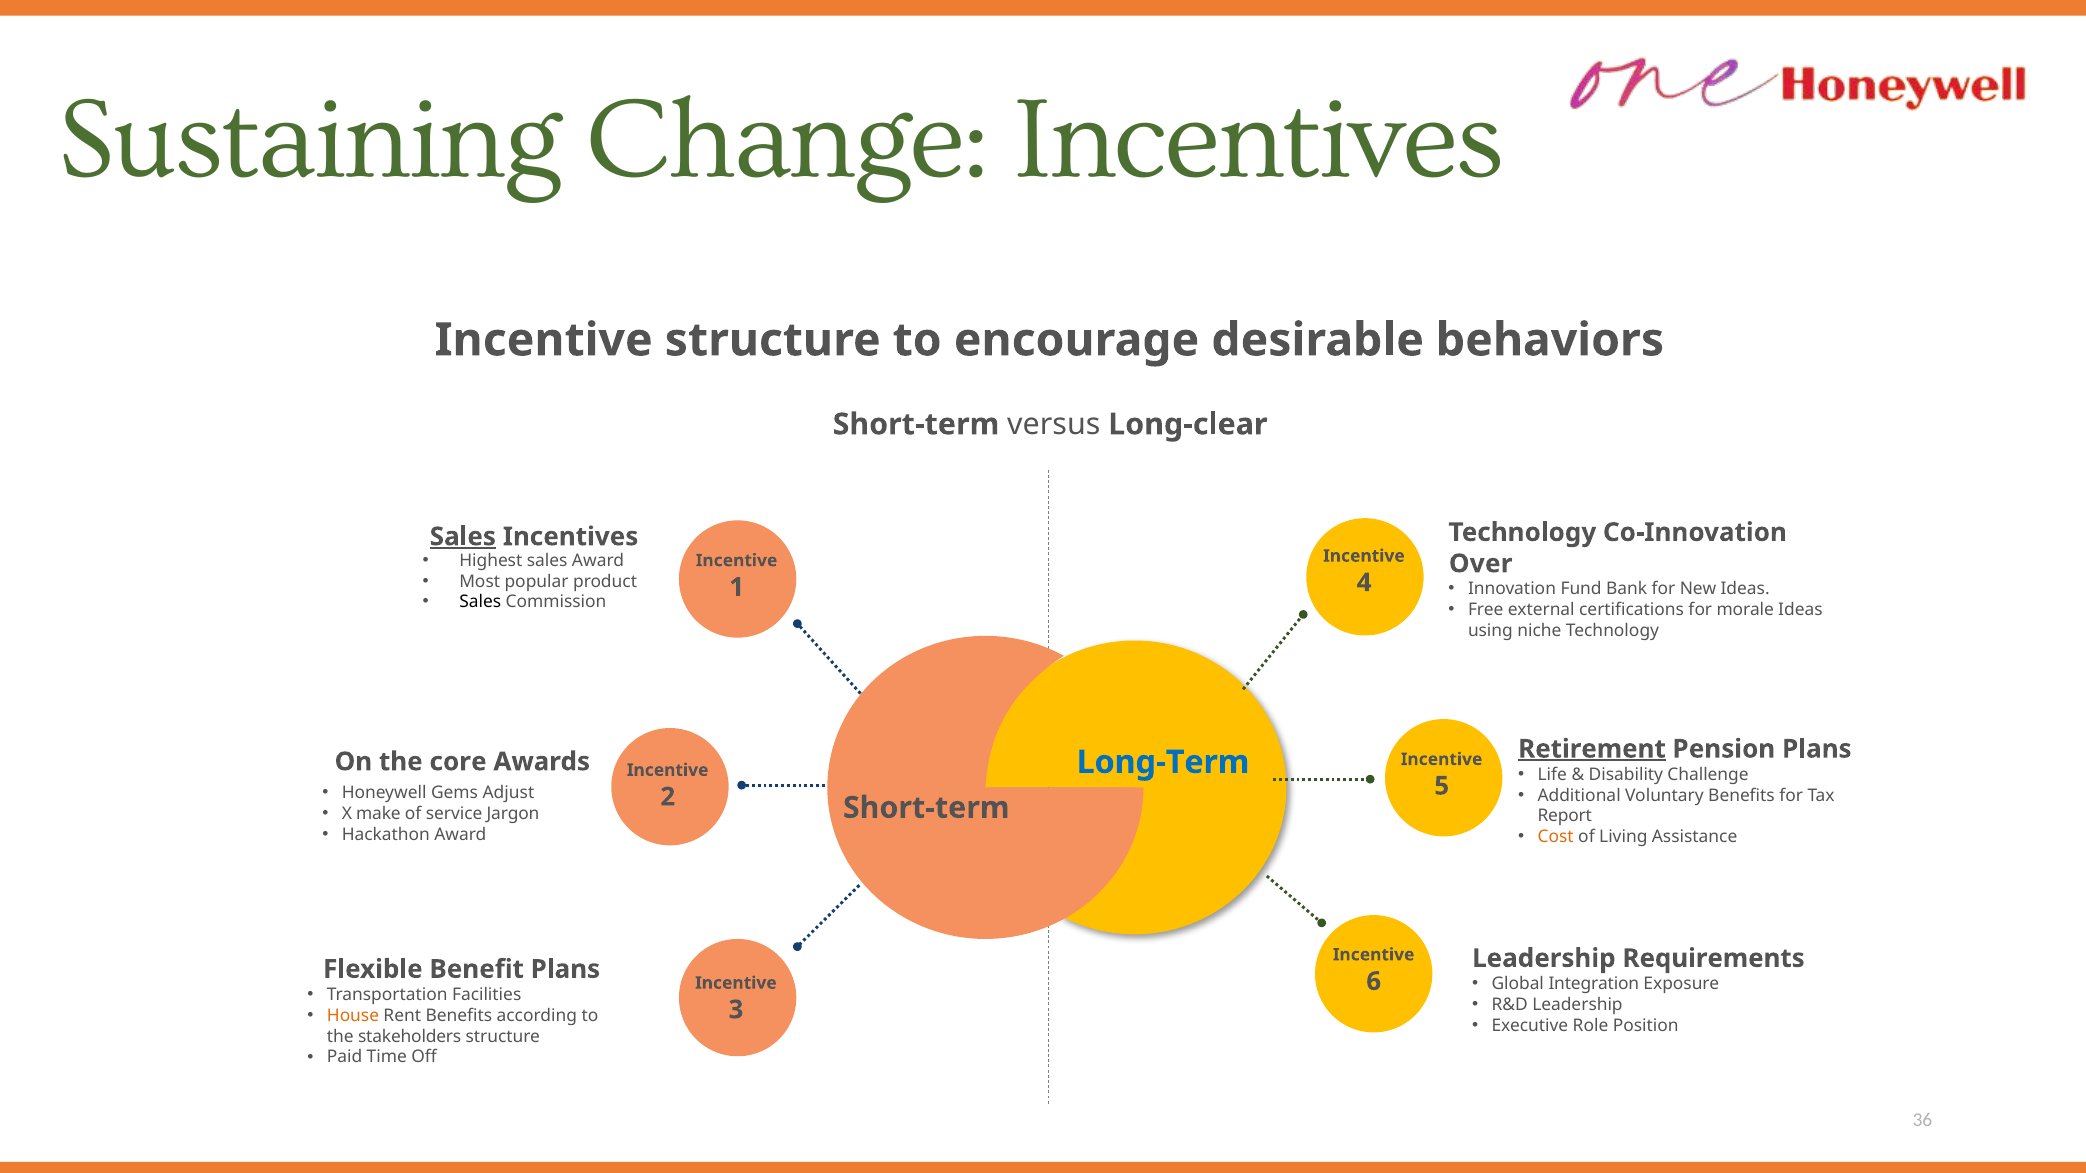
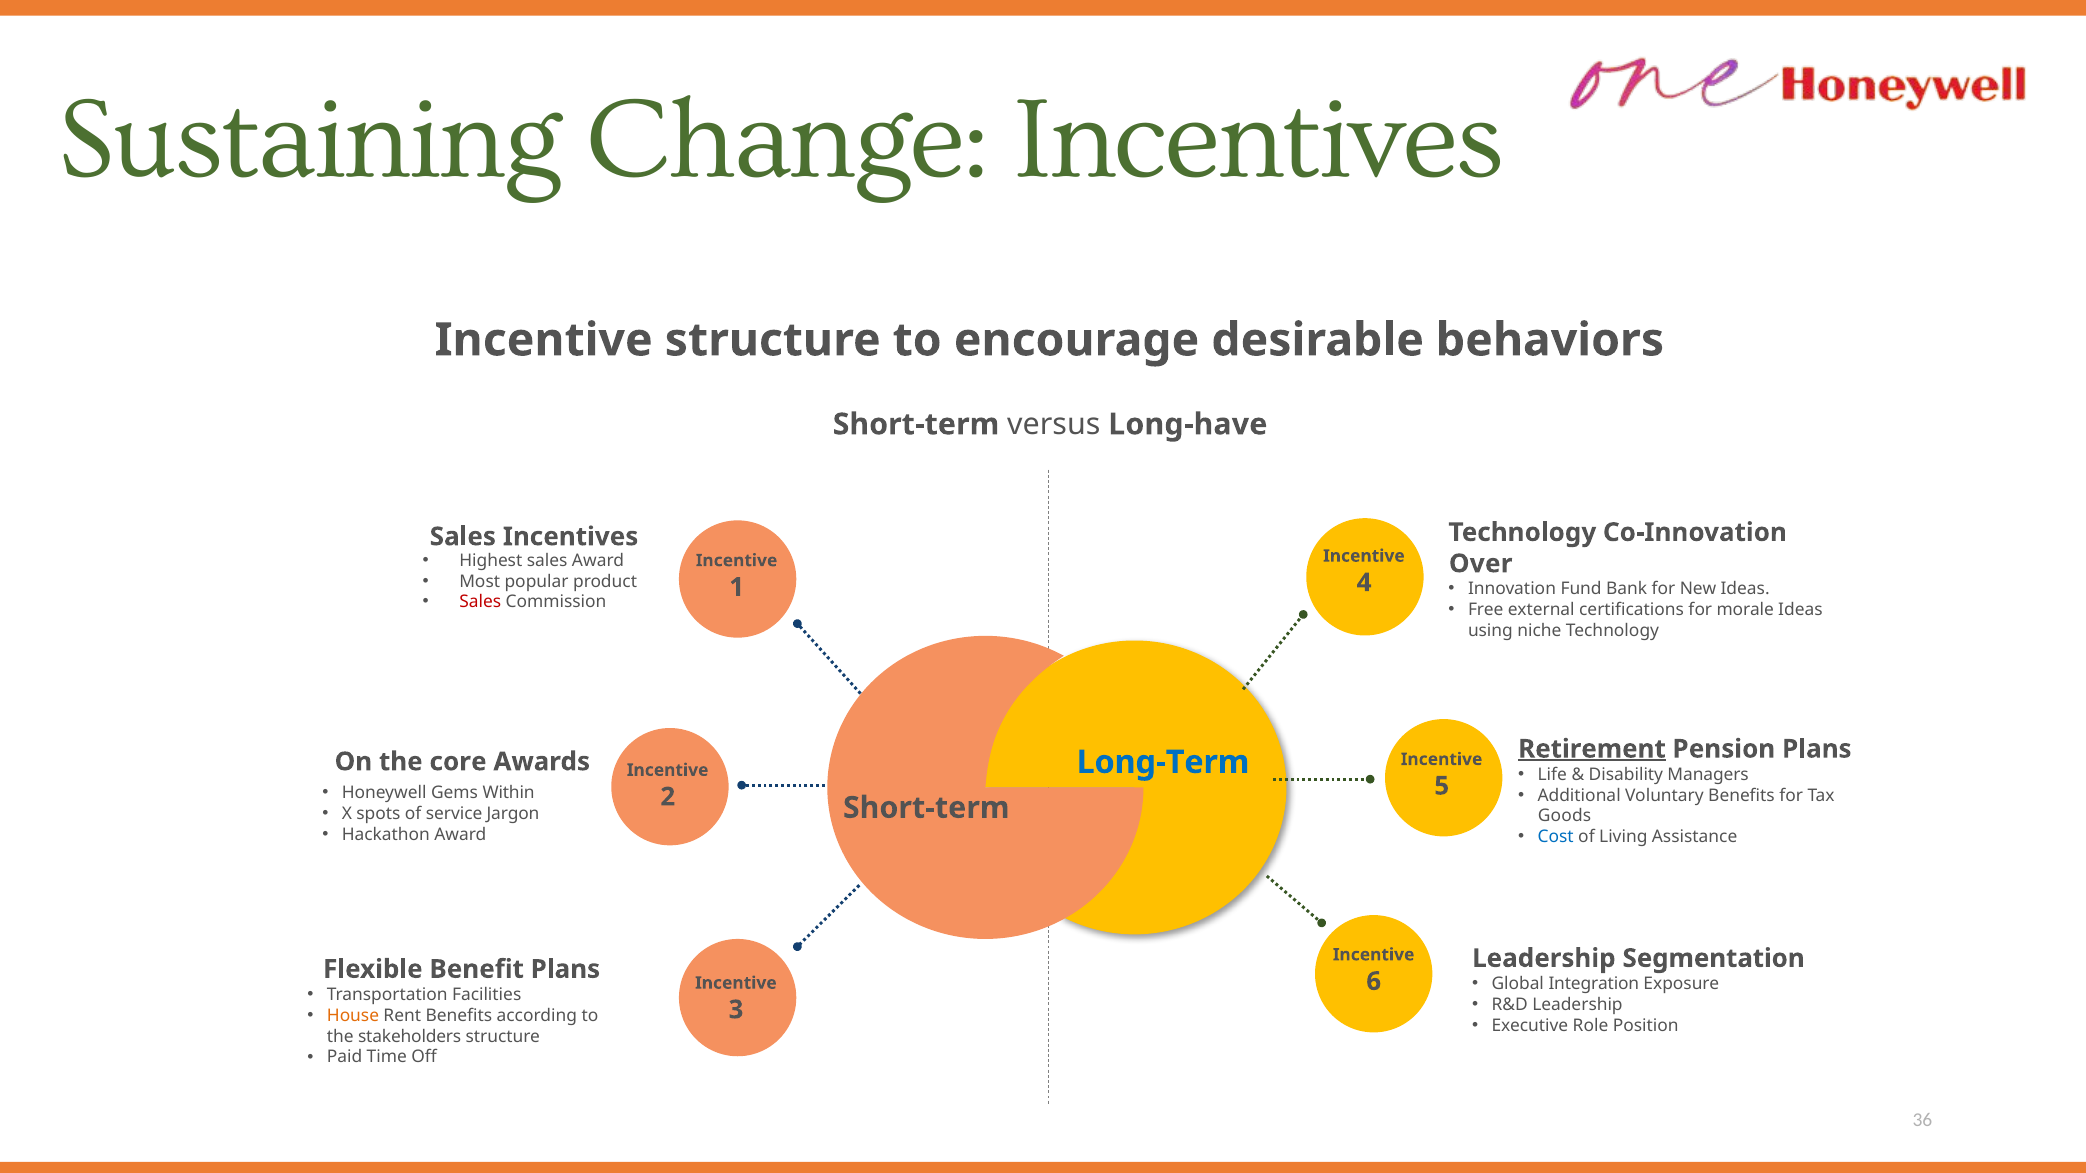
Long-clear: Long-clear -> Long-have (1188, 424)
Sales underline: present -> none (463, 537)
Sales colour: black -> red (480, 602)
Challenge: Challenge -> Managers (1708, 775)
Adjust: Adjust -> Within (509, 793)
make: make -> spots (378, 814)
Report: Report -> Goods (1565, 816)
Cost colour: orange -> blue (1556, 837)
Requirements: Requirements -> Segmentation (1714, 959)
